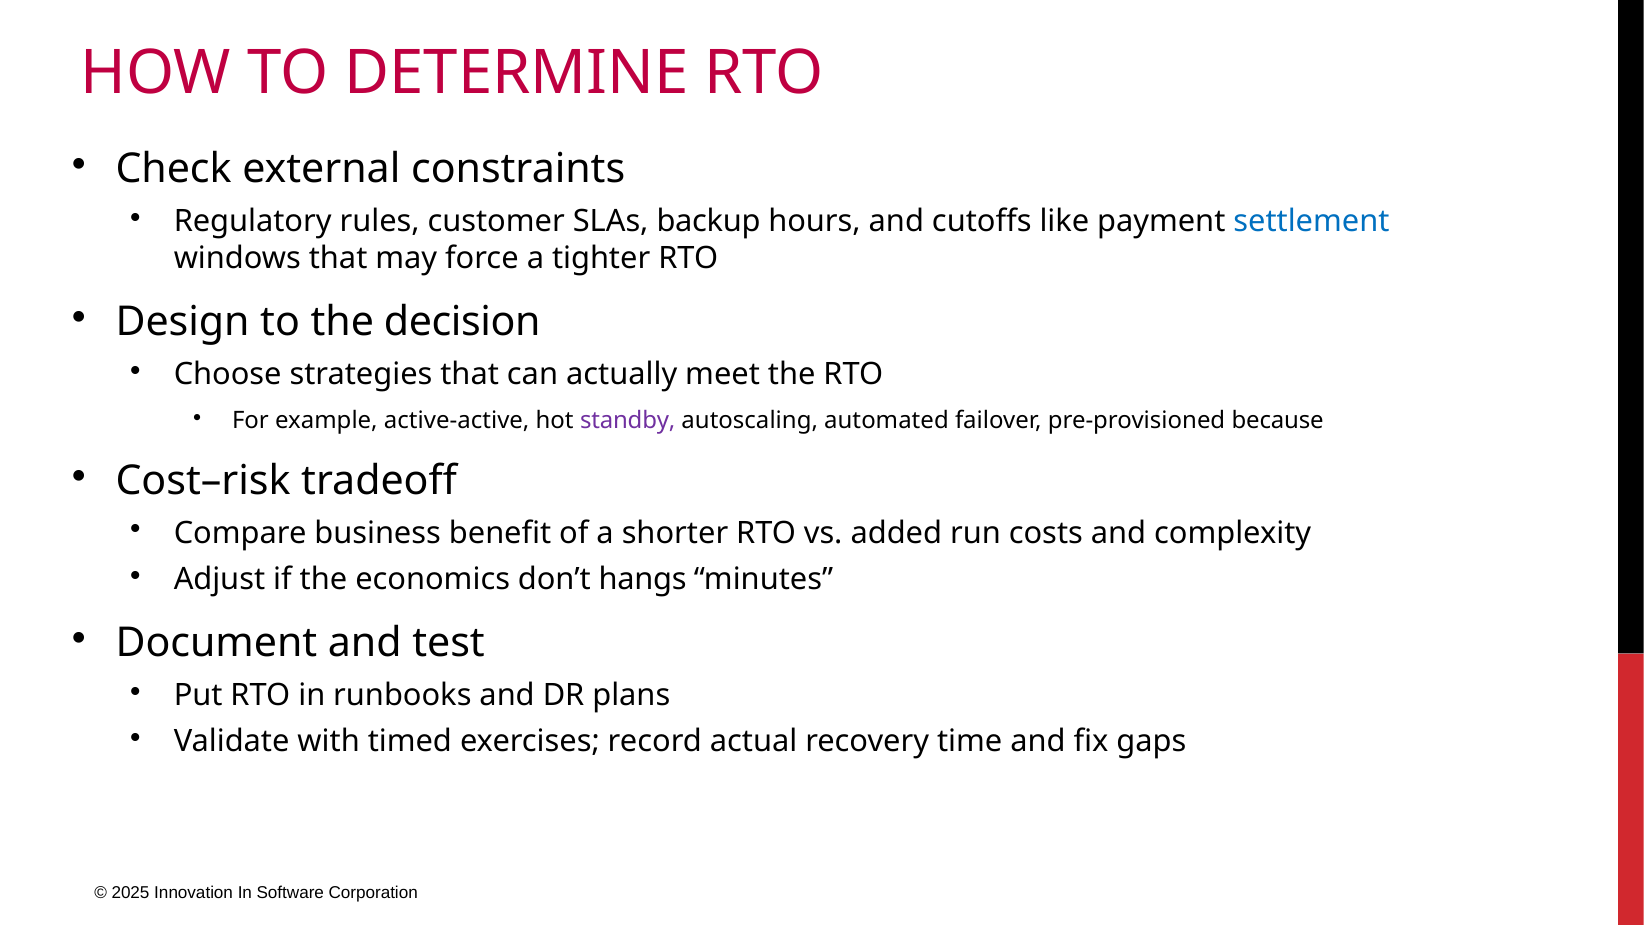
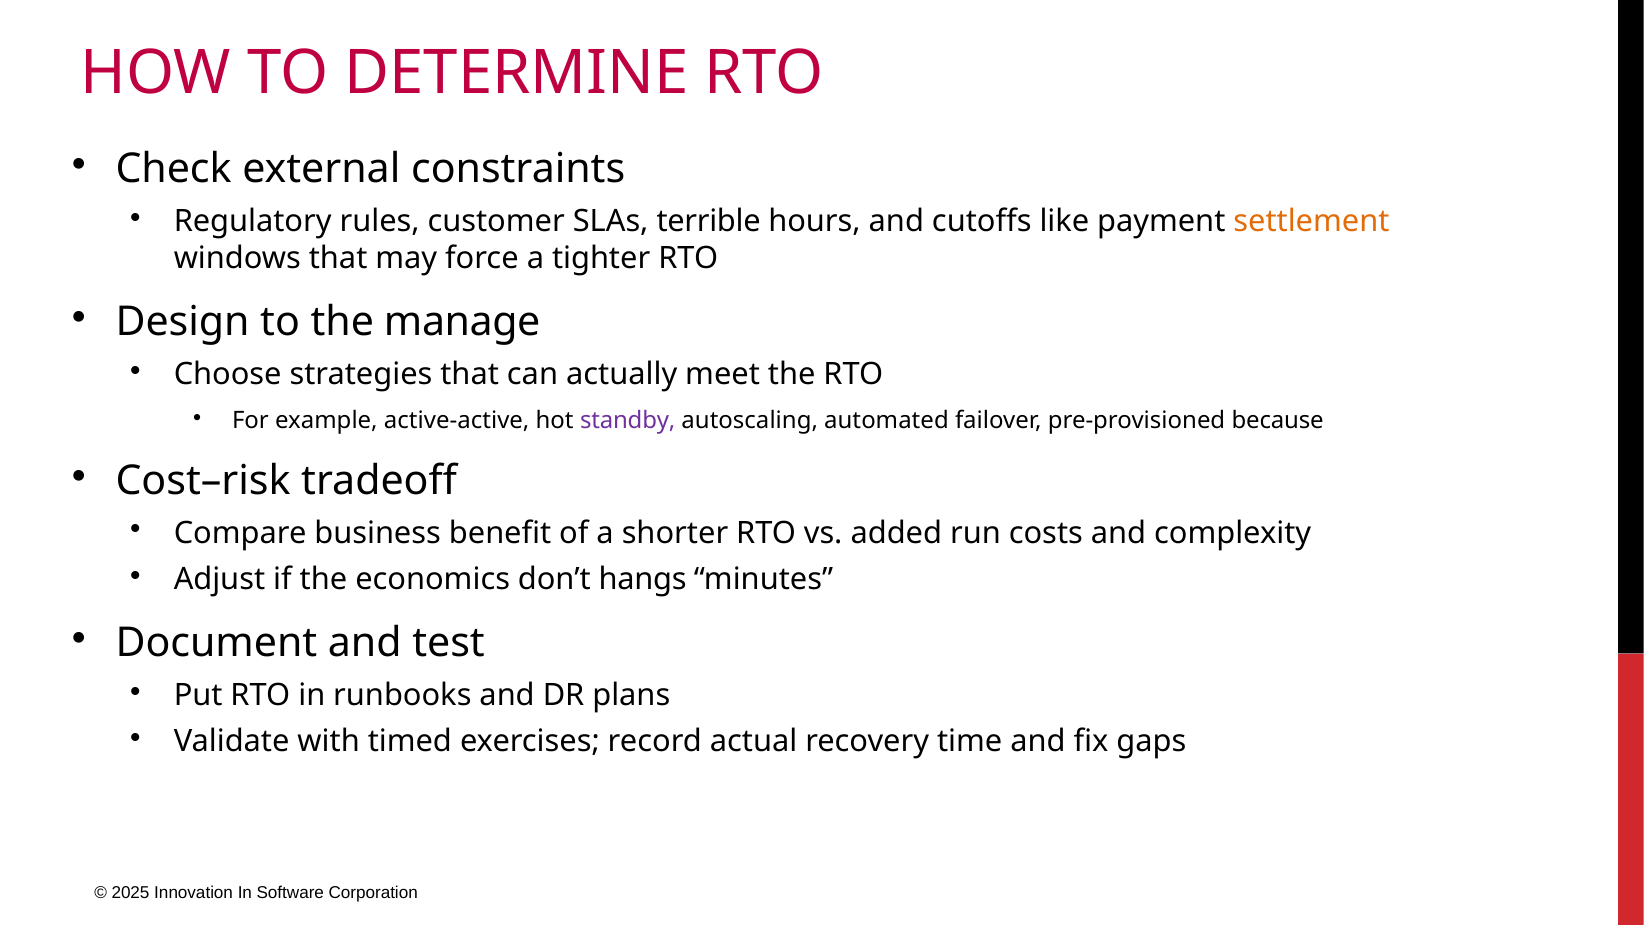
backup: backup -> terrible (709, 221)
settlement colour: blue -> orange (1311, 221)
decision: decision -> manage (462, 322)
